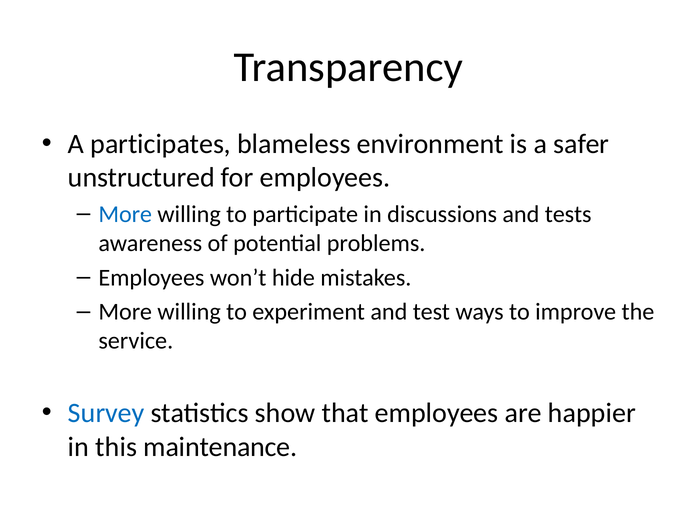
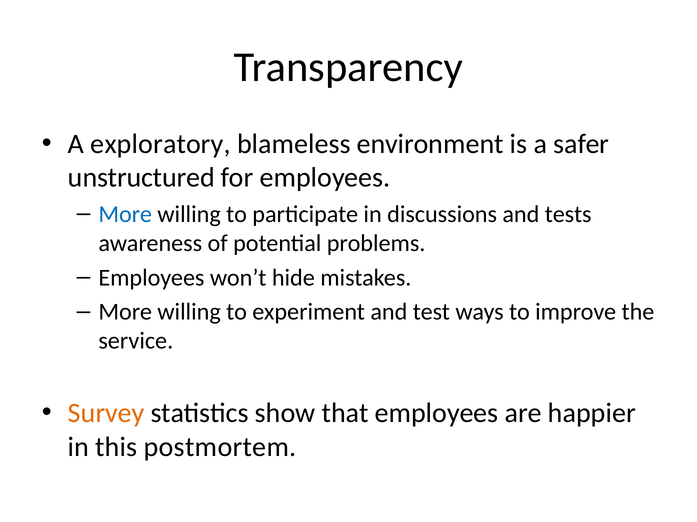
participates: participates -> exploratory (161, 144)
Survey colour: blue -> orange (106, 414)
maintenance: maintenance -> postmortem (220, 447)
